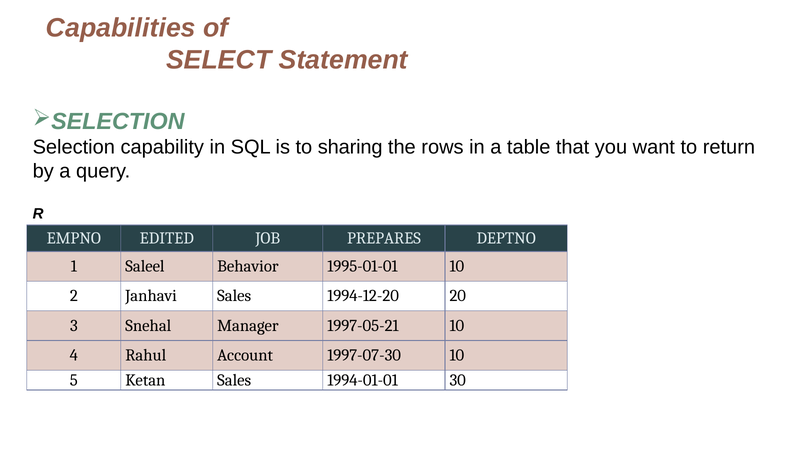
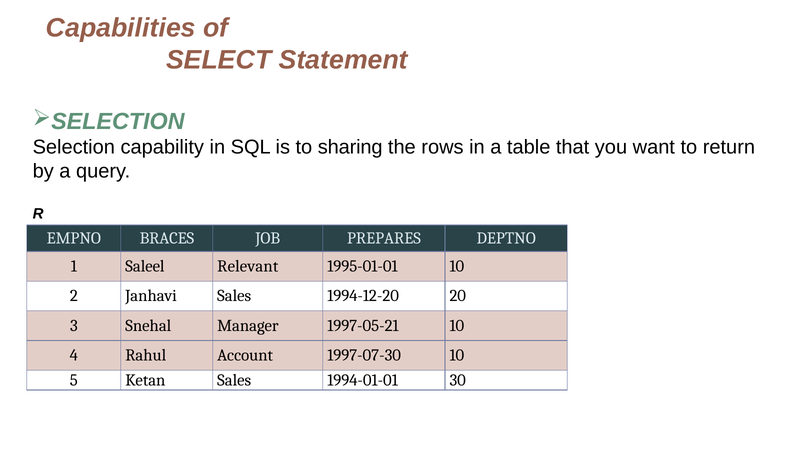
EDITED: EDITED -> BRACES (167, 238)
Behavior: Behavior -> Relevant (248, 266)
